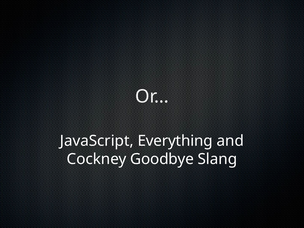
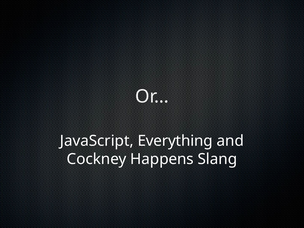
Goodbye: Goodbye -> Happens (162, 159)
